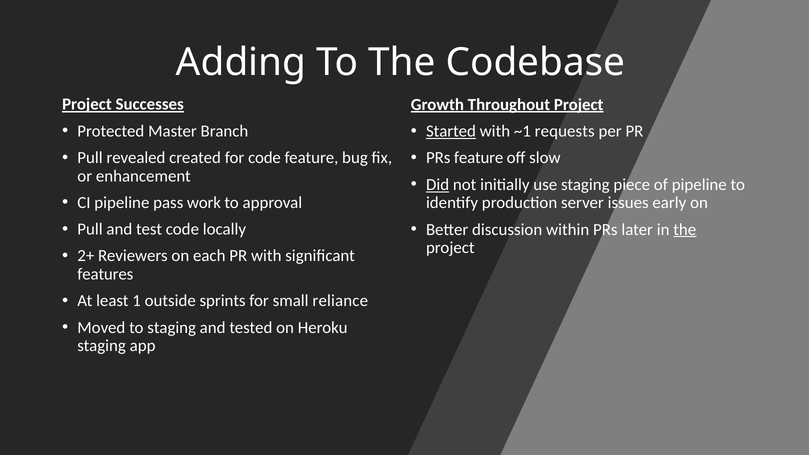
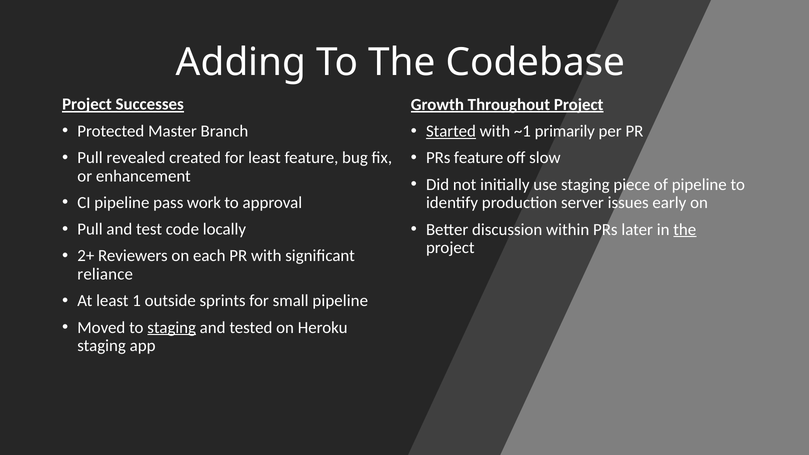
requests: requests -> primarily (565, 131)
for code: code -> least (264, 158)
Did underline: present -> none (438, 185)
features: features -> reliance (105, 274)
small reliance: reliance -> pipeline (340, 301)
staging underline: none -> present (172, 327)
